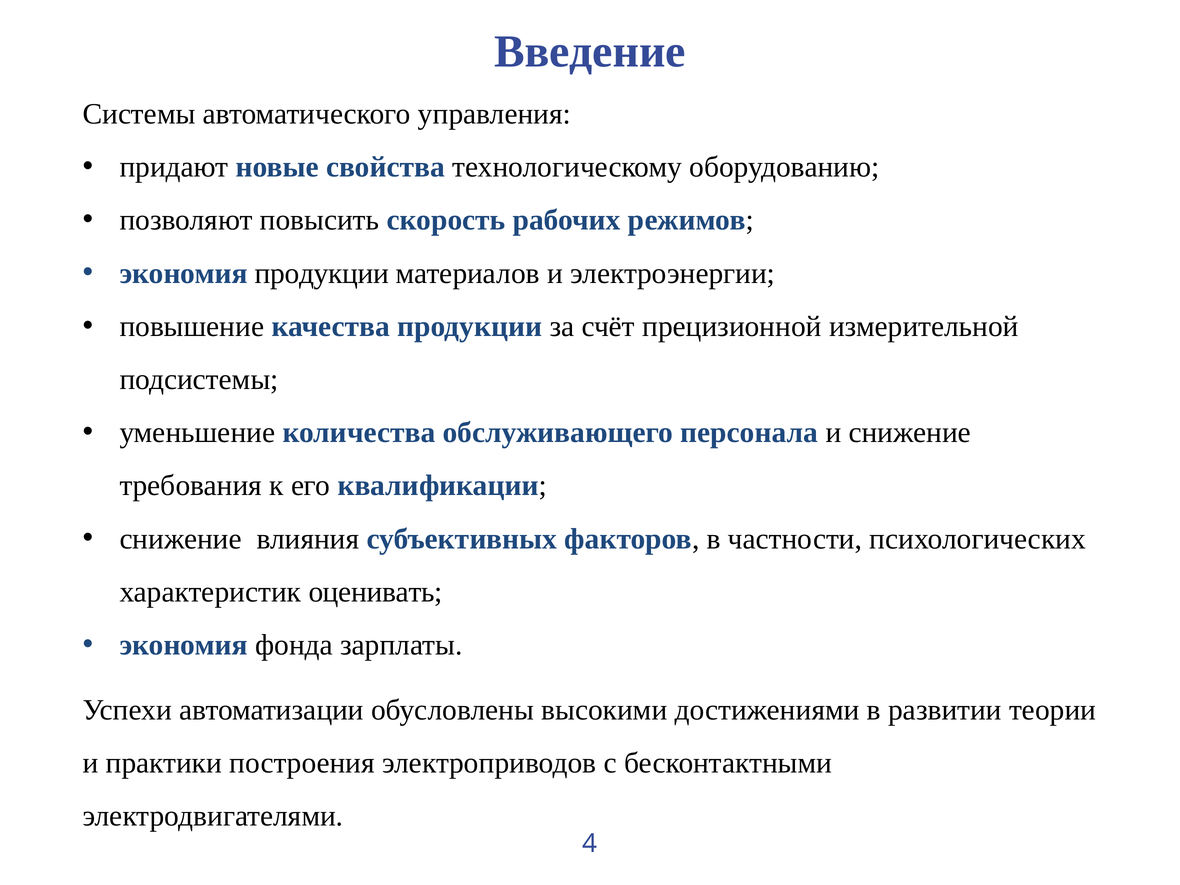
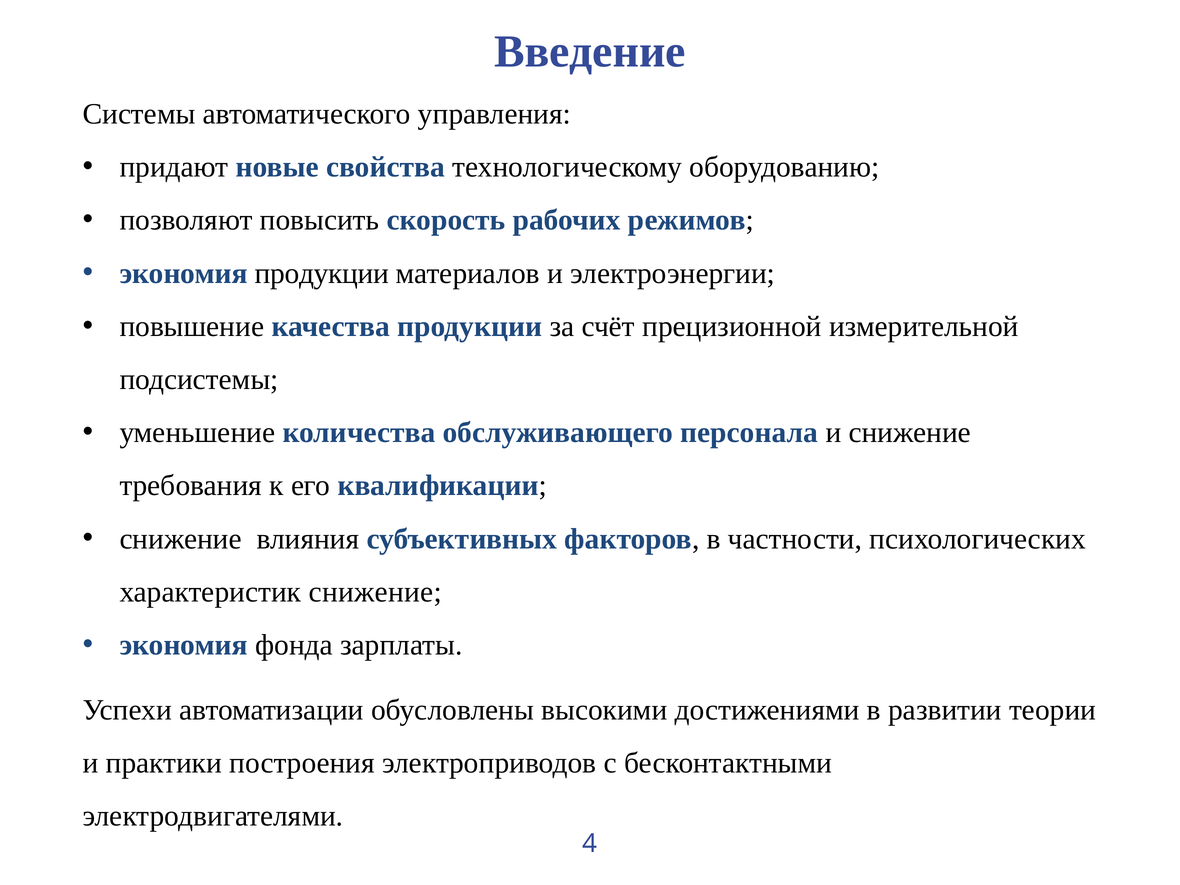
характеристик оценивать: оценивать -> снижение (375, 592)
